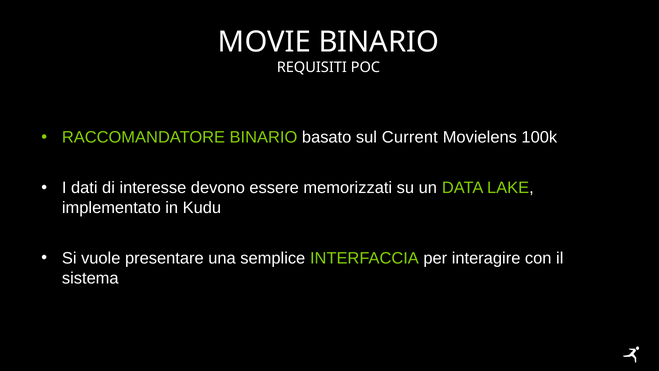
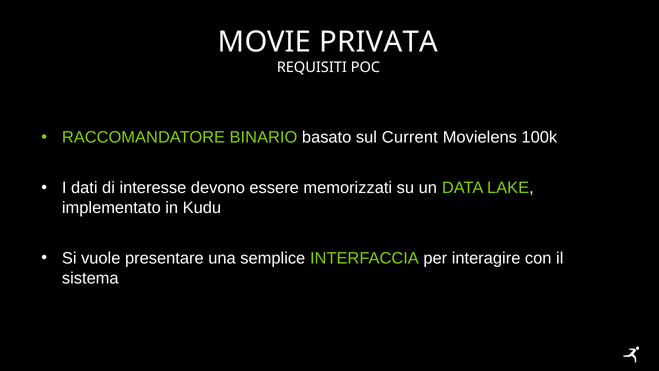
MOVIE BINARIO: BINARIO -> PRIVATA (379, 42)
